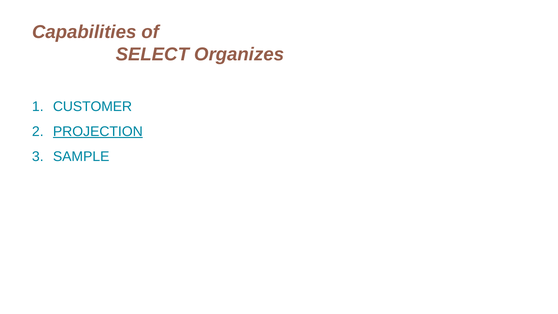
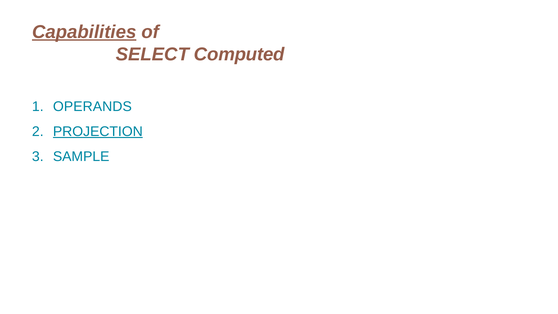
Capabilities underline: none -> present (84, 32)
Organizes: Organizes -> Computed (239, 54)
CUSTOMER: CUSTOMER -> OPERANDS (92, 106)
